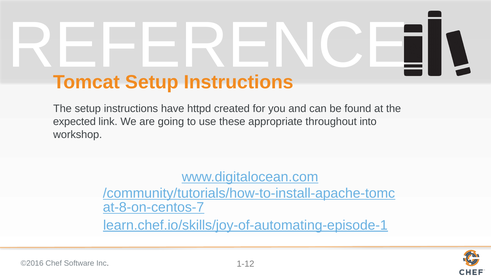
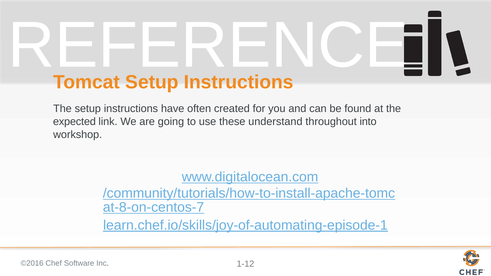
httpd: httpd -> often (199, 109)
appropriate: appropriate -> understand (275, 122)
